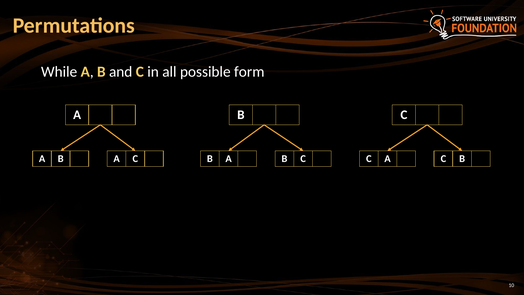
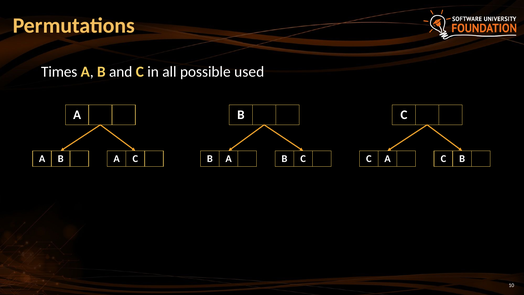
While: While -> Times (59, 72)
form: form -> used (249, 72)
